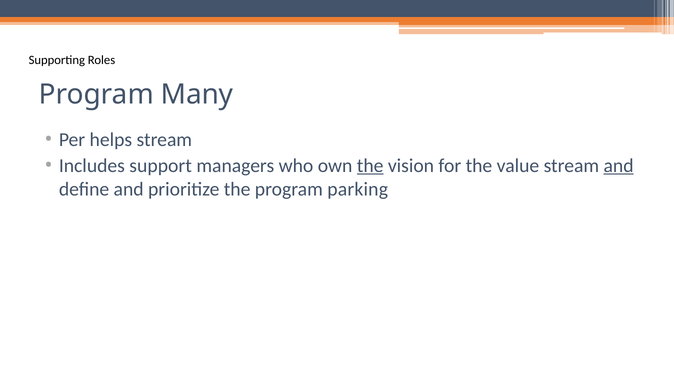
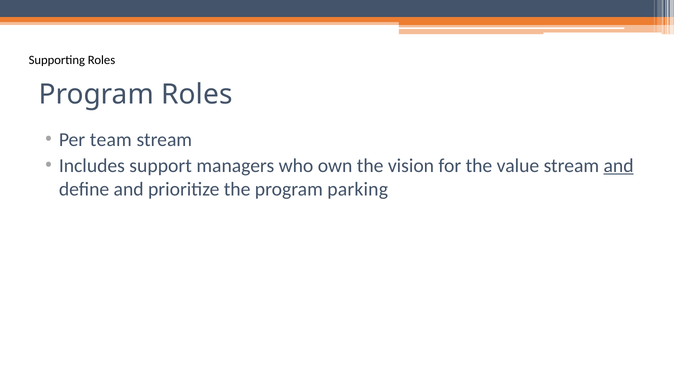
Program Many: Many -> Roles (197, 95)
helps: helps -> team (111, 140)
the underline: present -> none (370, 166)
